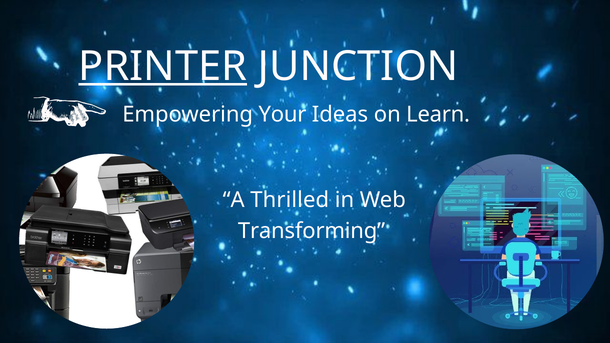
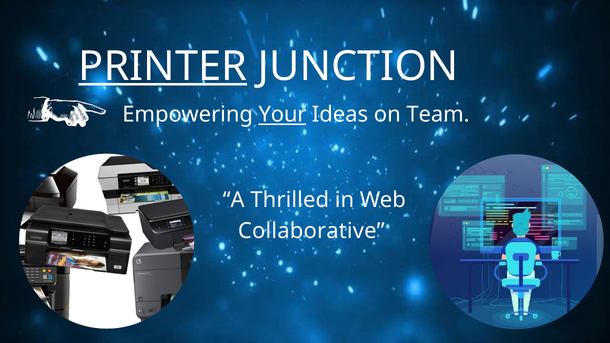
Your underline: none -> present (283, 115)
Learn: Learn -> Team (438, 115)
Transforming: Transforming -> Collaborative (311, 231)
